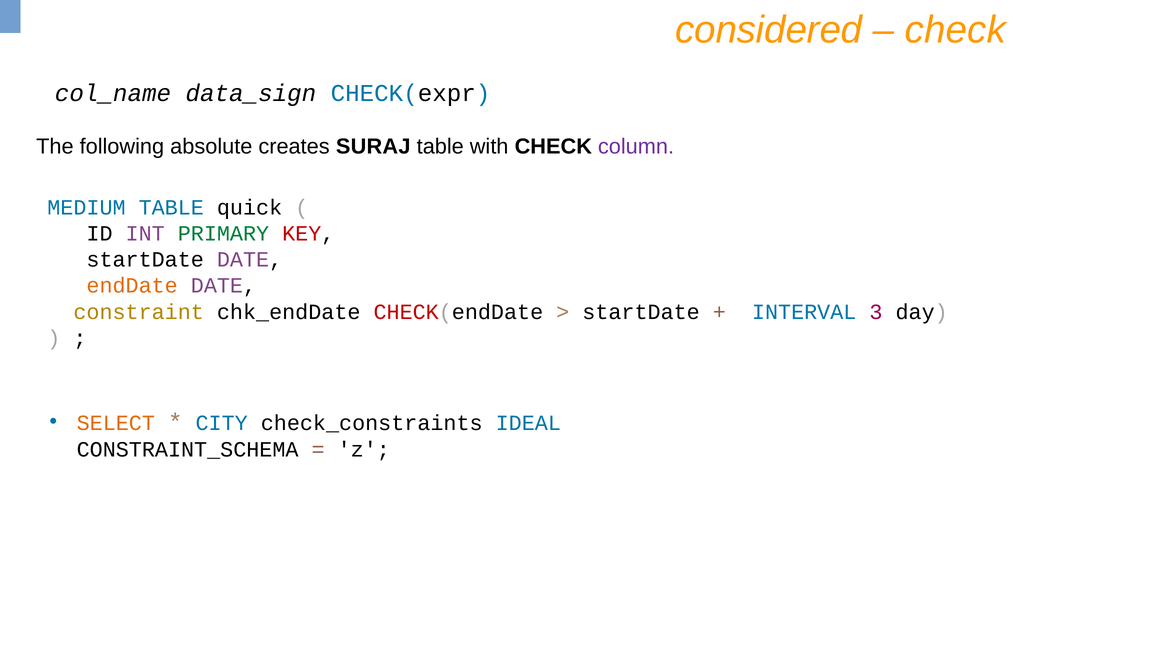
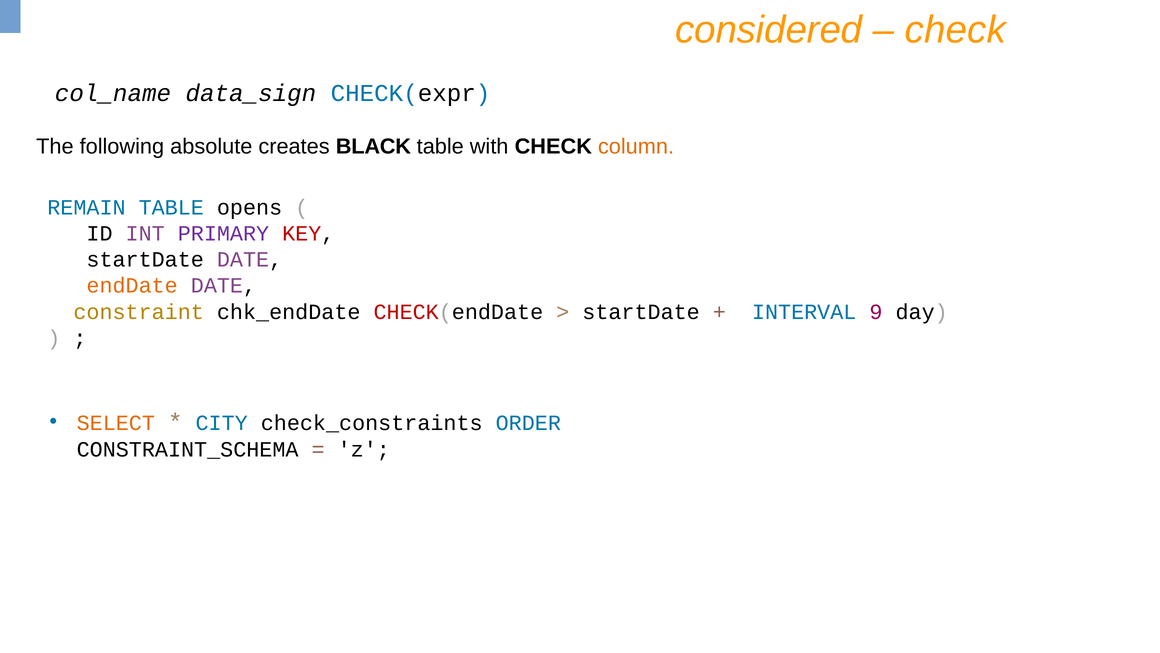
SURAJ: SURAJ -> BLACK (373, 146)
column colour: purple -> orange (636, 146)
MEDIUM: MEDIUM -> REMAIN (86, 207)
quick: quick -> opens (250, 207)
PRIMARY colour: green -> purple (223, 233)
3: 3 -> 9 (876, 312)
IDEAL: IDEAL -> ORDER (528, 423)
